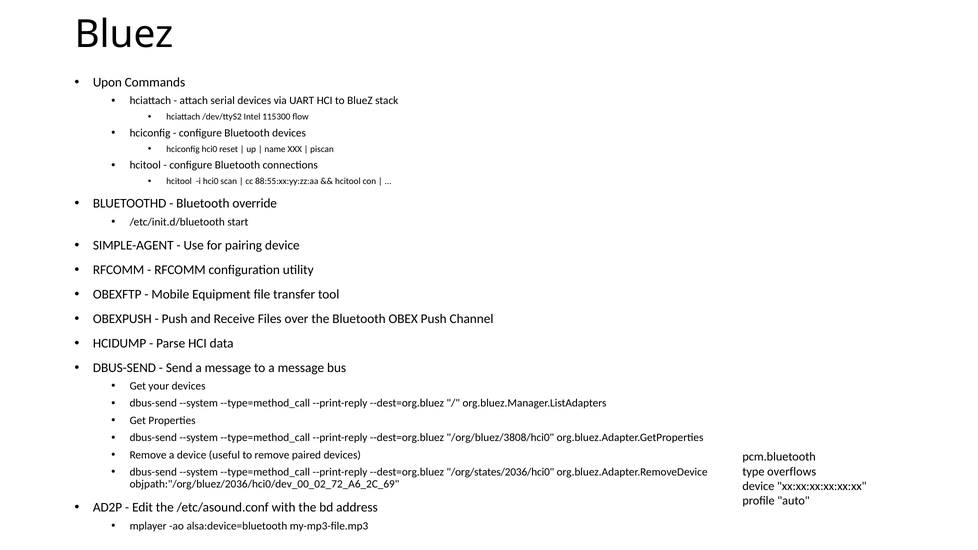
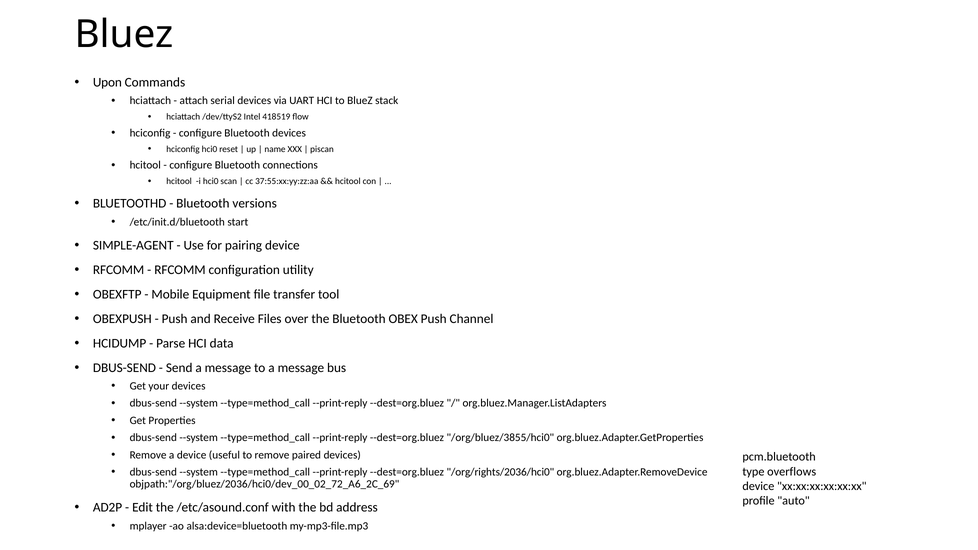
115300: 115300 -> 418519 (276, 117)
88:55:xx:yy:zz:aa: 88:55:xx:yy:zz:aa -> 37:55:xx:yy:zz:aa (287, 181)
override: override -> versions (255, 204)
/org/bluez/3808/hci0: /org/bluez/3808/hci0 -> /org/bluez/3855/hci0 (500, 438)
/org/states/2036/hci0: /org/states/2036/hci0 -> /org/rights/2036/hci0 (500, 472)
